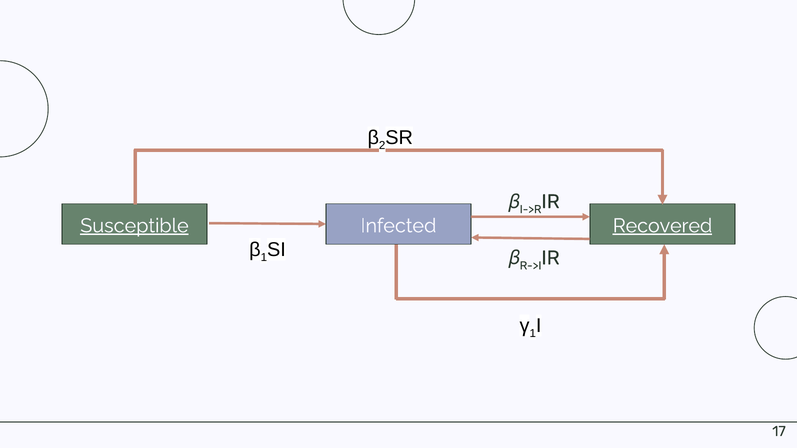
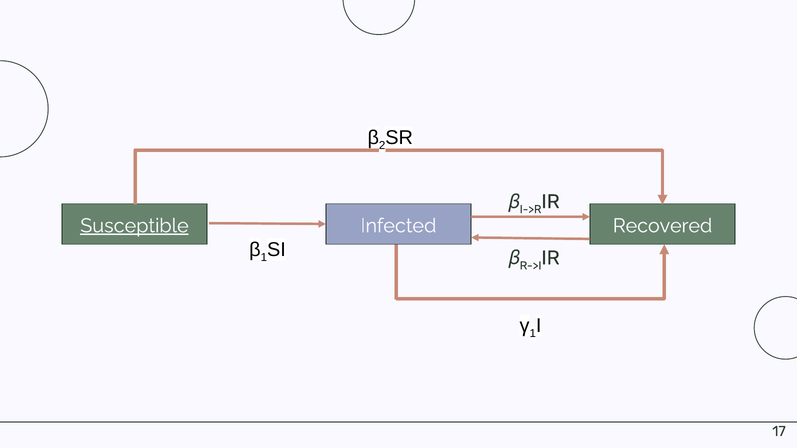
Recovered underline: present -> none (663, 226)
